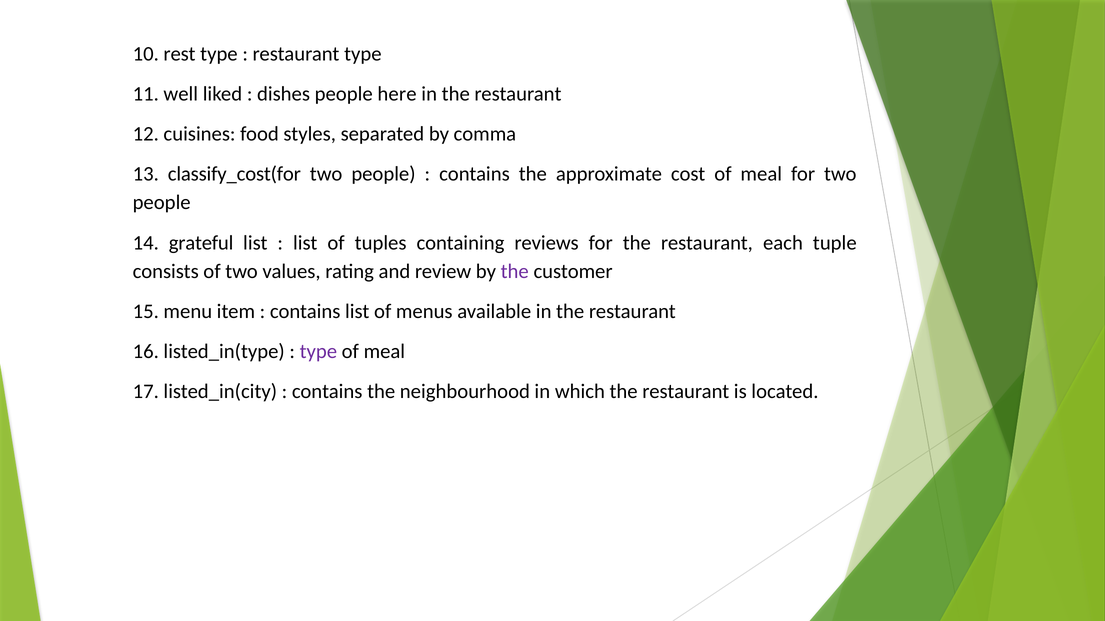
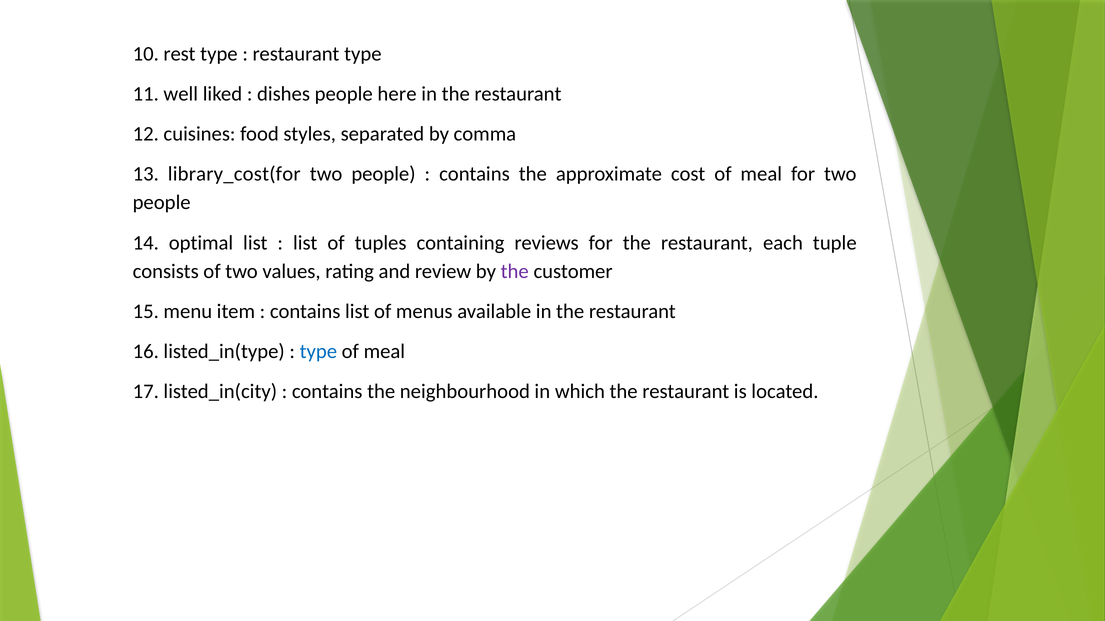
classify_cost(for: classify_cost(for -> library_cost(for (234, 174)
grateful: grateful -> optimal (201, 243)
type colour: purple -> blue (318, 352)
